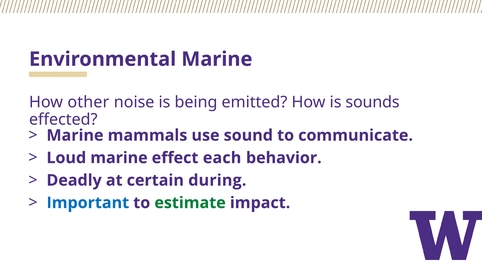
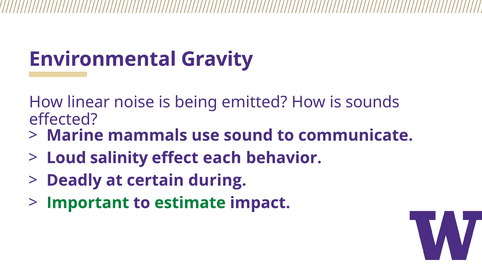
Environmental Marine: Marine -> Gravity (217, 59)
other: other -> linear (88, 102)
Loud marine: marine -> salinity (119, 158)
Important colour: blue -> green (88, 203)
